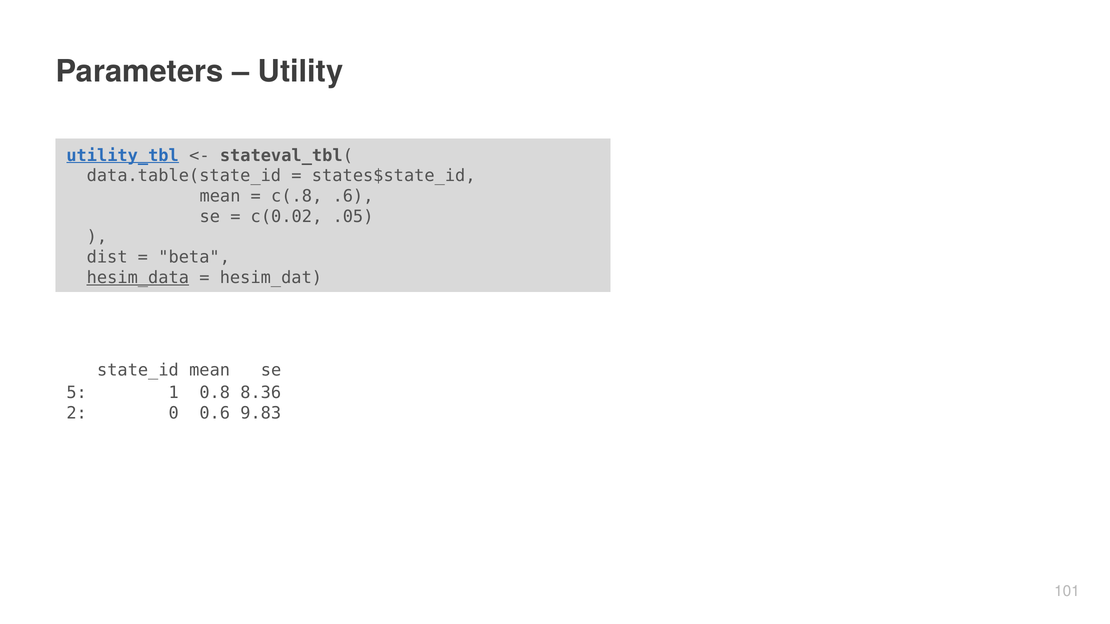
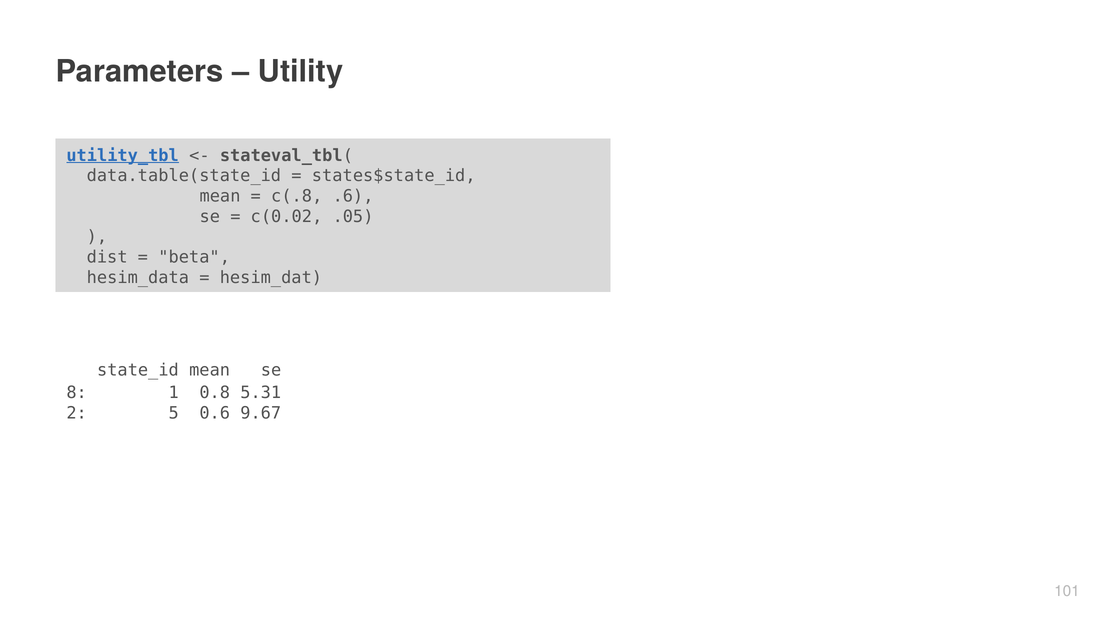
hesim_data underline: present -> none (138, 278)
5: 5 -> 8 (77, 393)
8.36: 8.36 -> 5.31 (261, 393)
0: 0 -> 5 (174, 413)
9.83: 9.83 -> 9.67 (261, 413)
